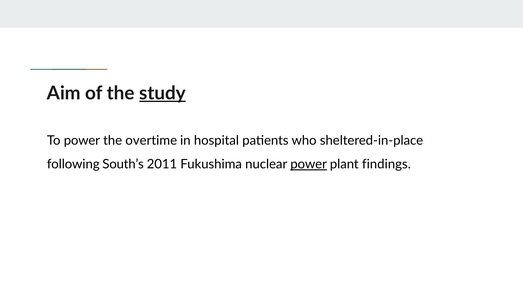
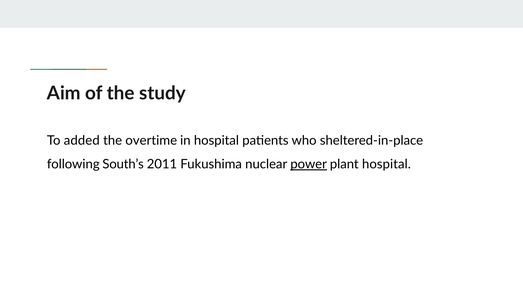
study underline: present -> none (162, 93)
To power: power -> added (82, 141)
plant findings: findings -> hospital (386, 164)
